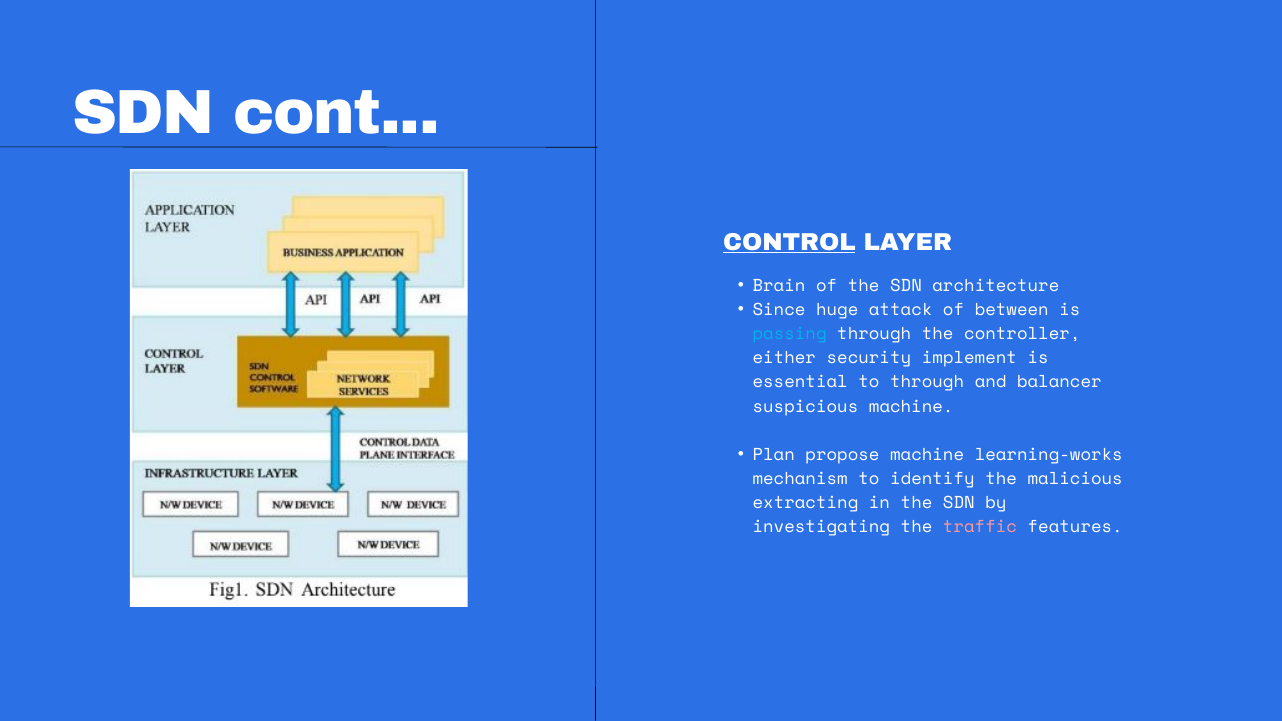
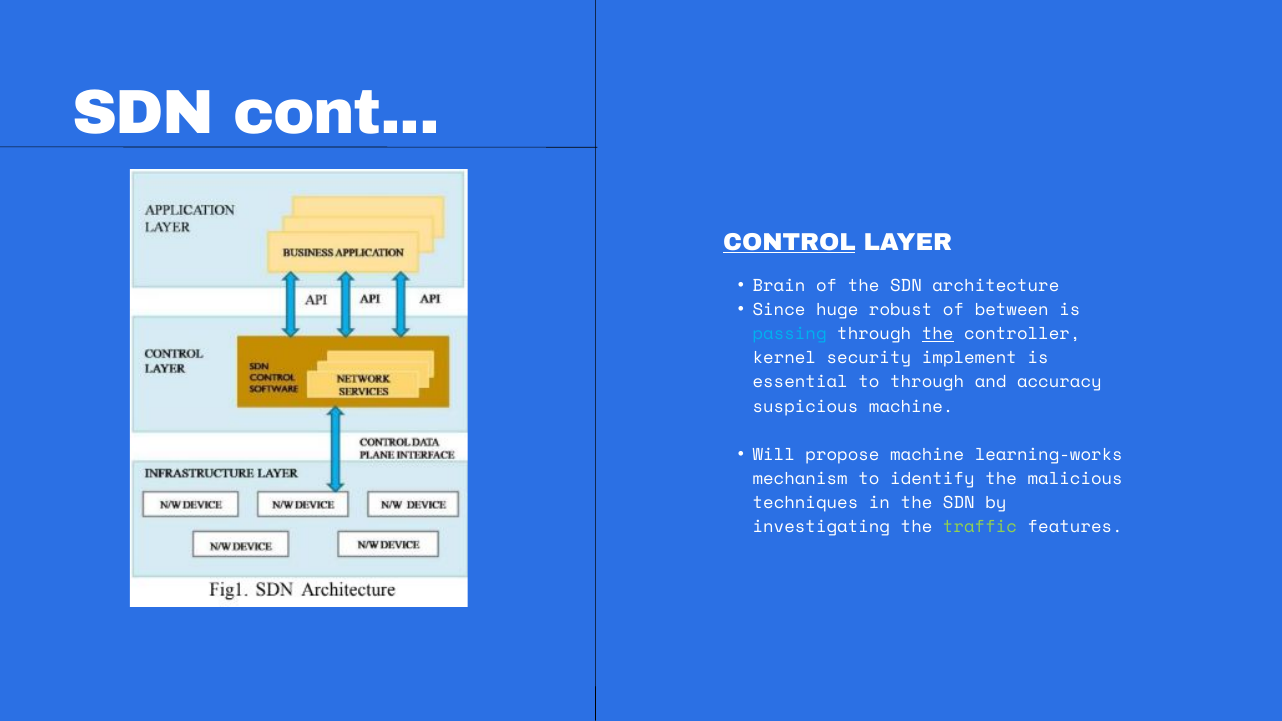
attack: attack -> robust (901, 310)
the underline: none -> present (938, 334)
either: either -> kernel (784, 358)
balancer: balancer -> accuracy (1059, 382)
Plan: Plan -> Will (774, 455)
extracting: extracting -> techniques (805, 503)
traffic colour: pink -> light green (980, 527)
